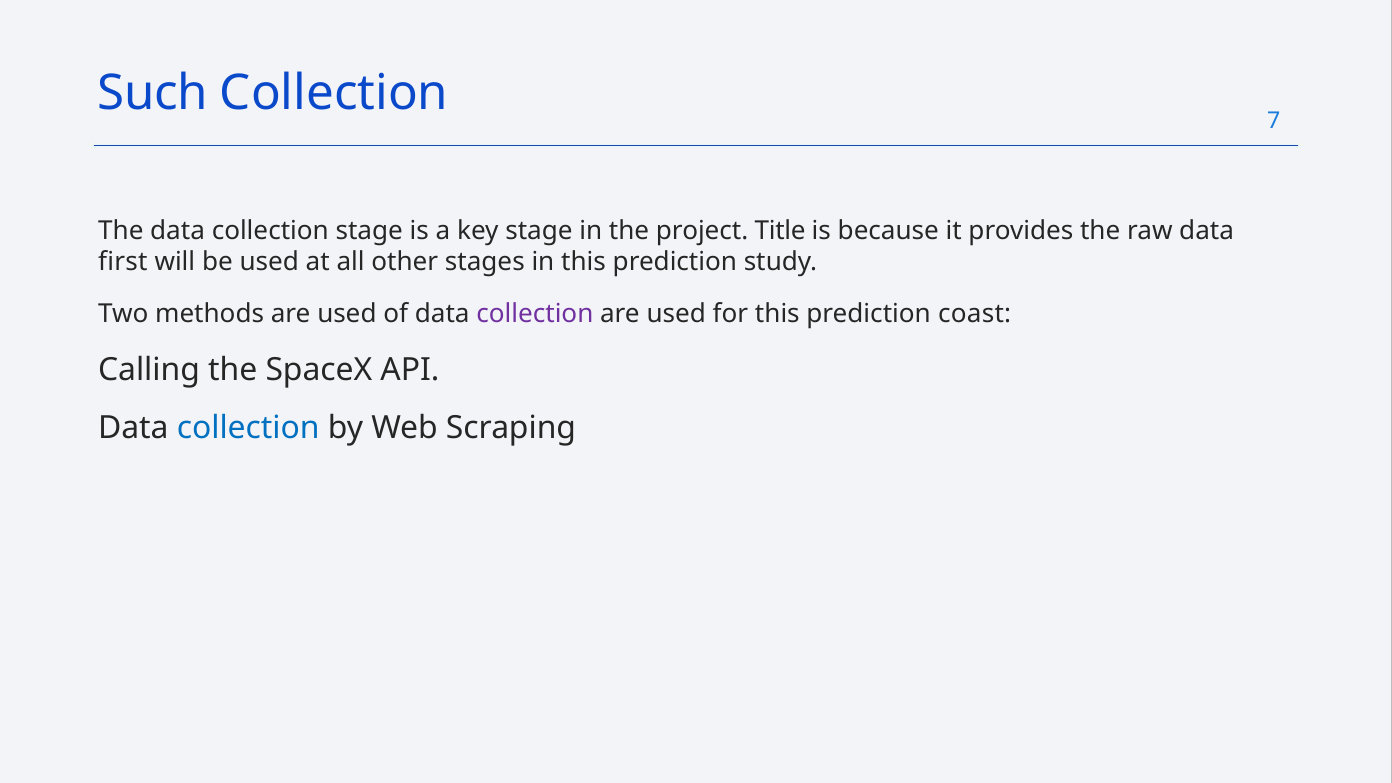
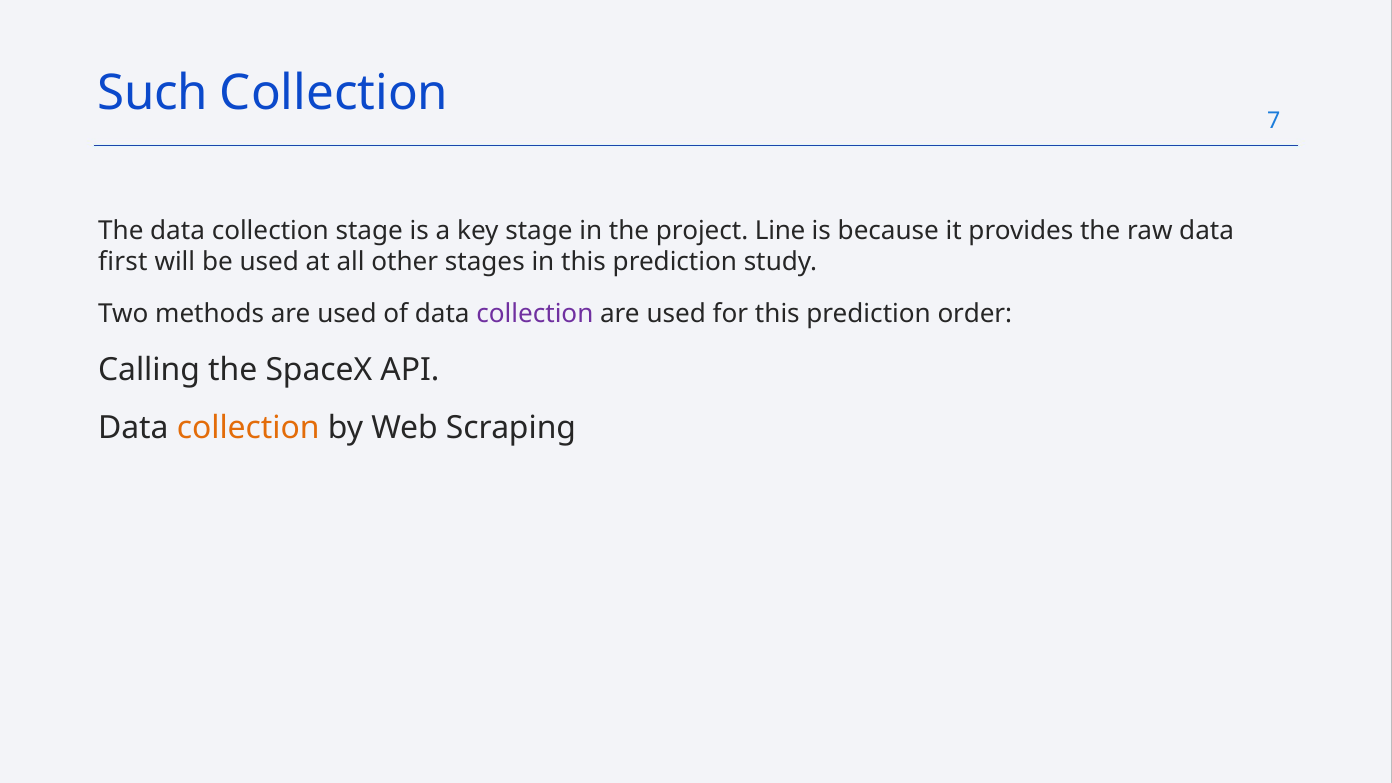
Title: Title -> Line (780, 231)
coast: coast -> order (975, 314)
collection colour: blue -> orange (248, 428)
